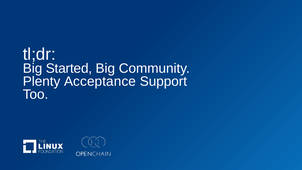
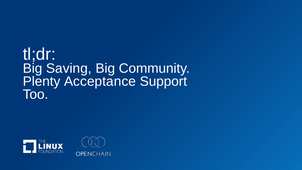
Started: Started -> Saving (69, 68)
